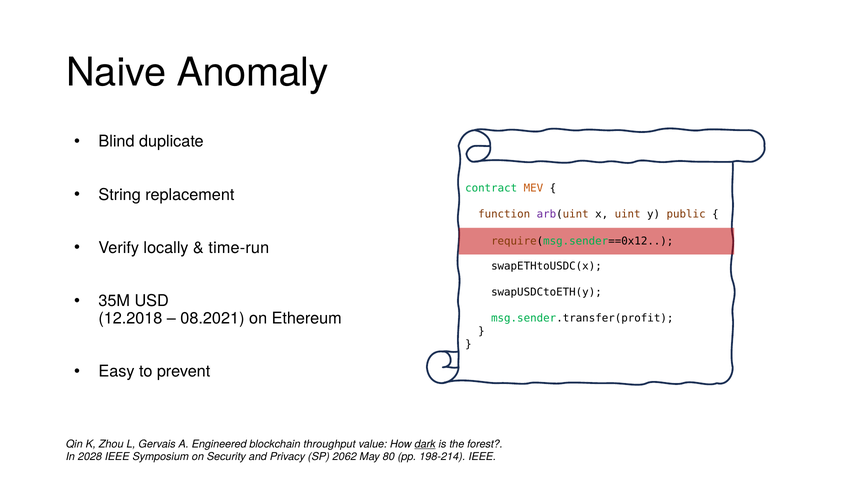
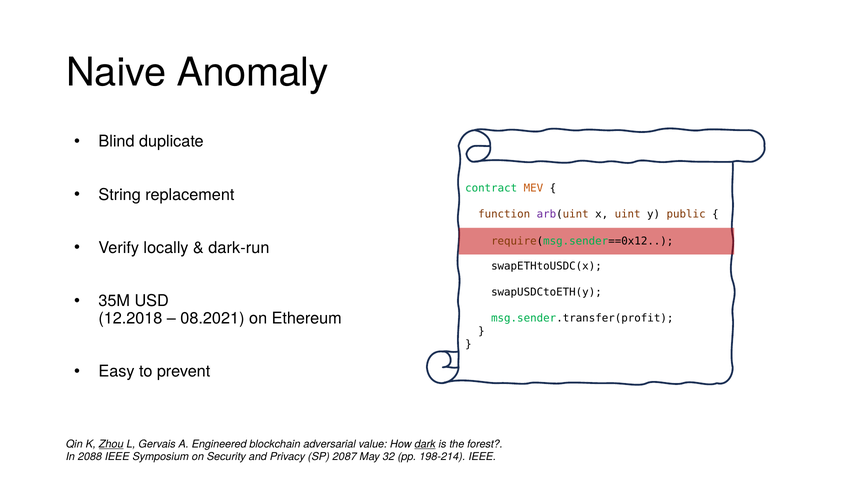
time-run: time-run -> dark-run (239, 248)
Zhou underline: none -> present (111, 444)
throughput: throughput -> adversarial (330, 444)
2028: 2028 -> 2088 (90, 457)
2062: 2062 -> 2087 (345, 457)
80: 80 -> 32 (389, 457)
